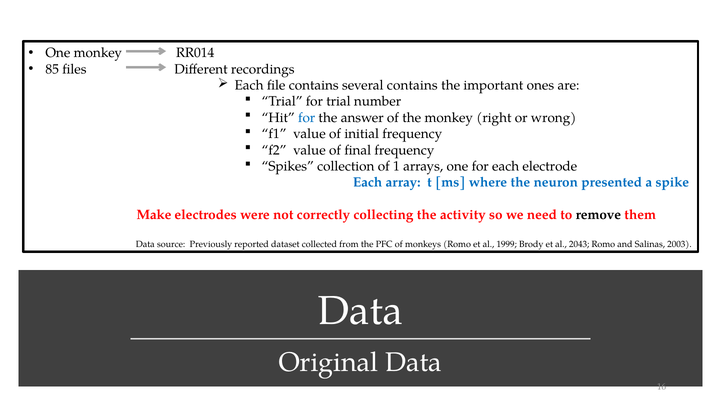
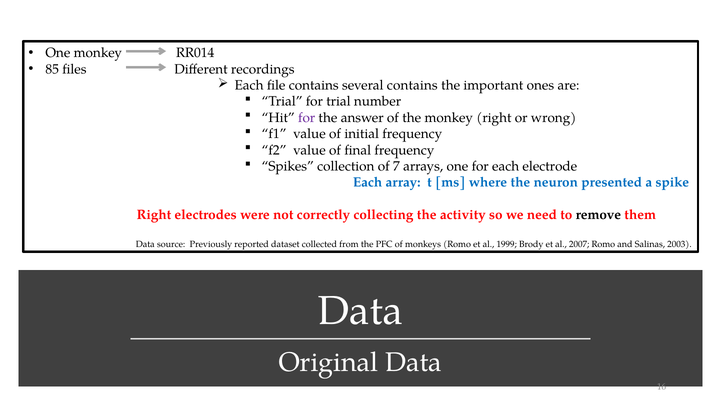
for colour: blue -> purple (307, 118)
1: 1 -> 7 (396, 167)
Make: Make -> Right (154, 215)
2043: 2043 -> 2007 (579, 245)
